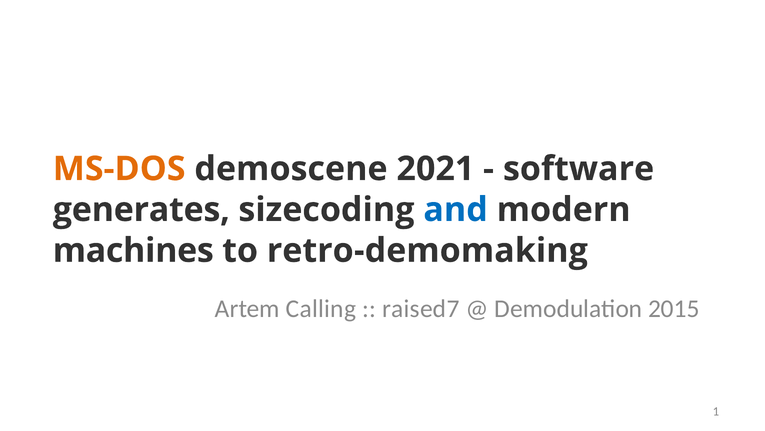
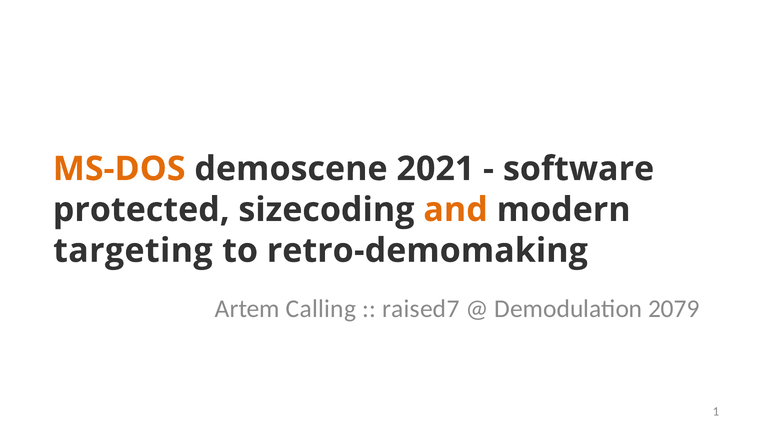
generates: generates -> protected (141, 209)
and colour: blue -> orange (456, 209)
machines: machines -> targeting (133, 250)
2015: 2015 -> 2079 (674, 308)
